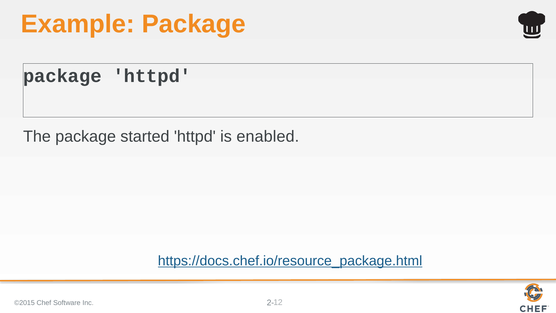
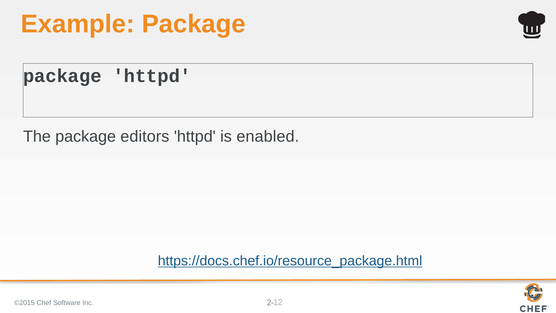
started: started -> editors (145, 136)
